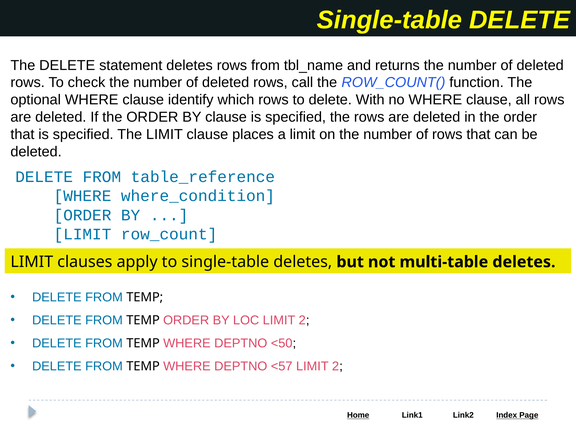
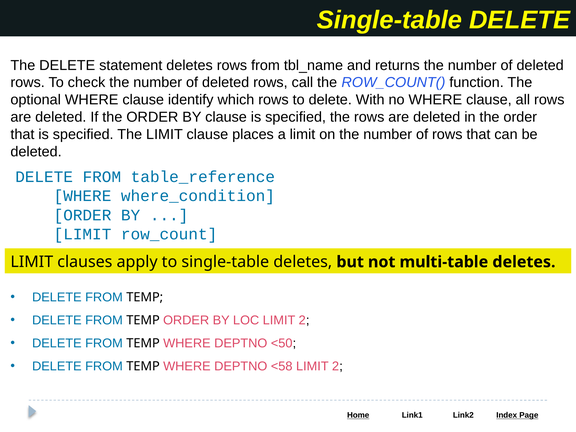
<57: <57 -> <58 (282, 366)
